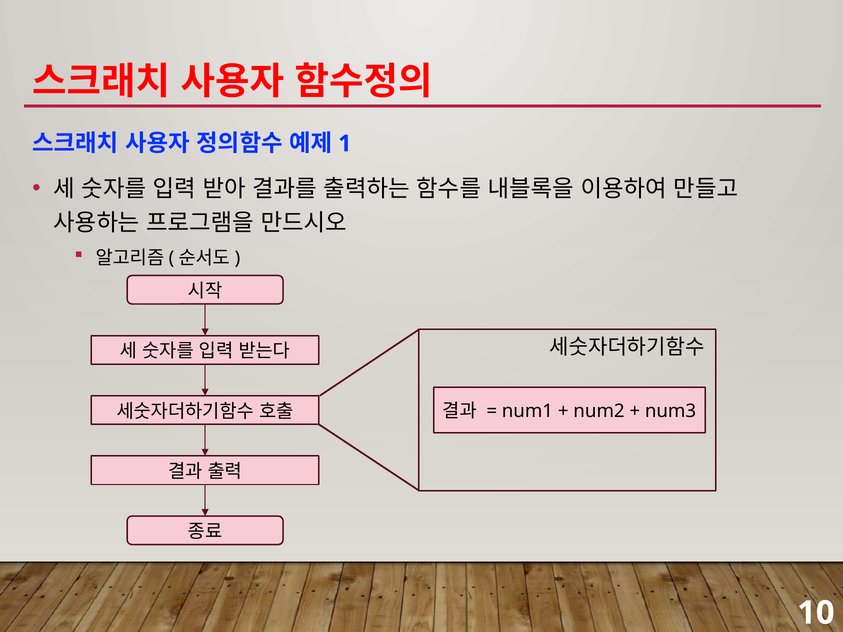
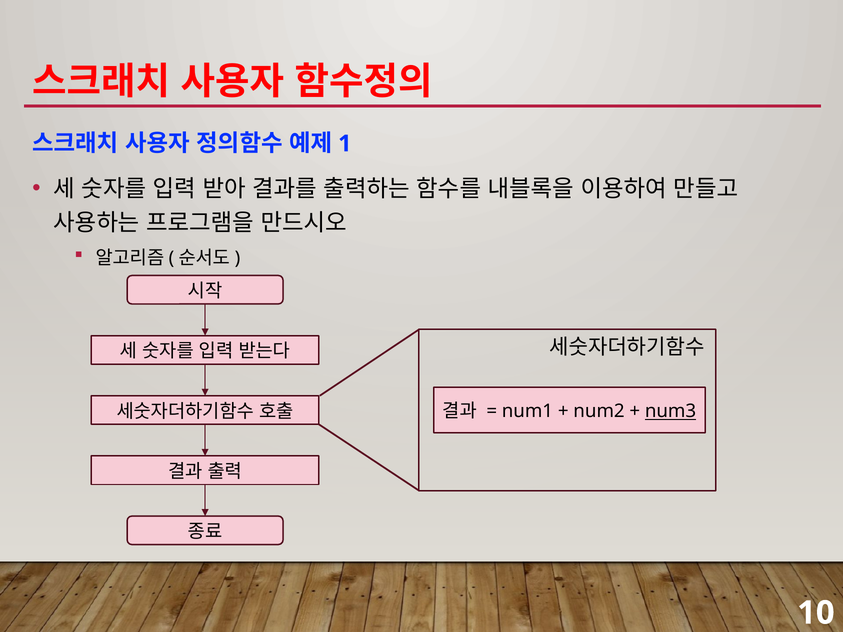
num3 underline: none -> present (671, 411)
